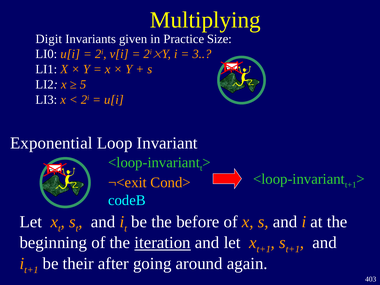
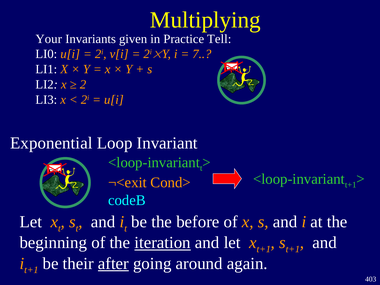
Digit: Digit -> Your (49, 39)
Size: Size -> Tell (219, 39)
3: 3 -> 7 (202, 54)
5: 5 -> 2 (83, 84)
after underline: none -> present (113, 263)
